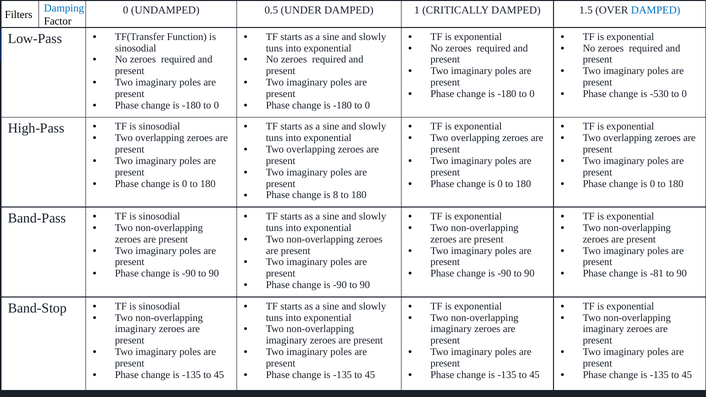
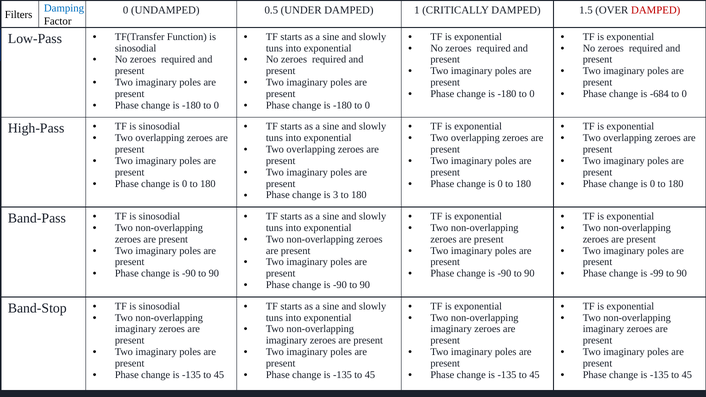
DAMPED colour: blue -> red (656, 10)
-530: -530 -> -684 (659, 94)
8: 8 -> 3 (336, 195)
-81: -81 -> -99 (657, 274)
